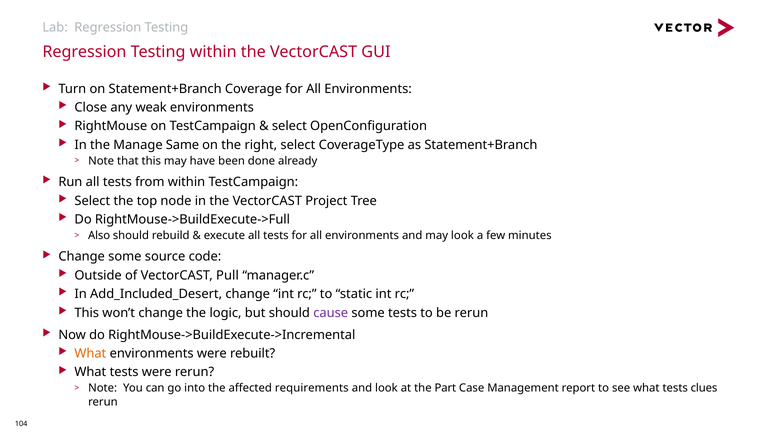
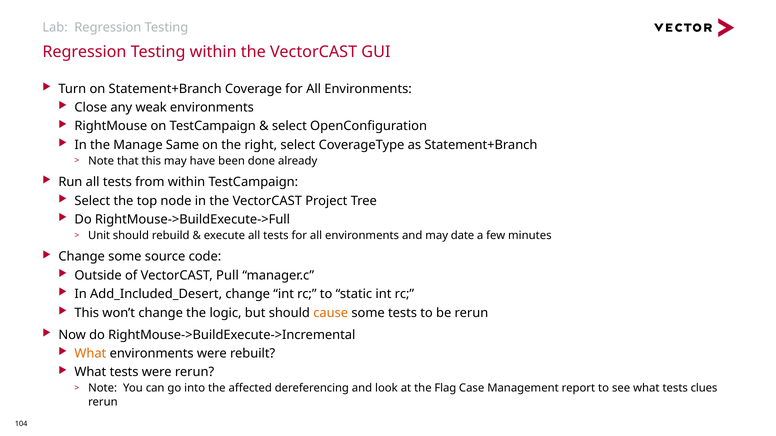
Also: Also -> Unit (99, 236)
may look: look -> date (463, 236)
cause colour: purple -> orange (331, 313)
requirements: requirements -> dereferencing (312, 389)
Part: Part -> Flag (445, 389)
